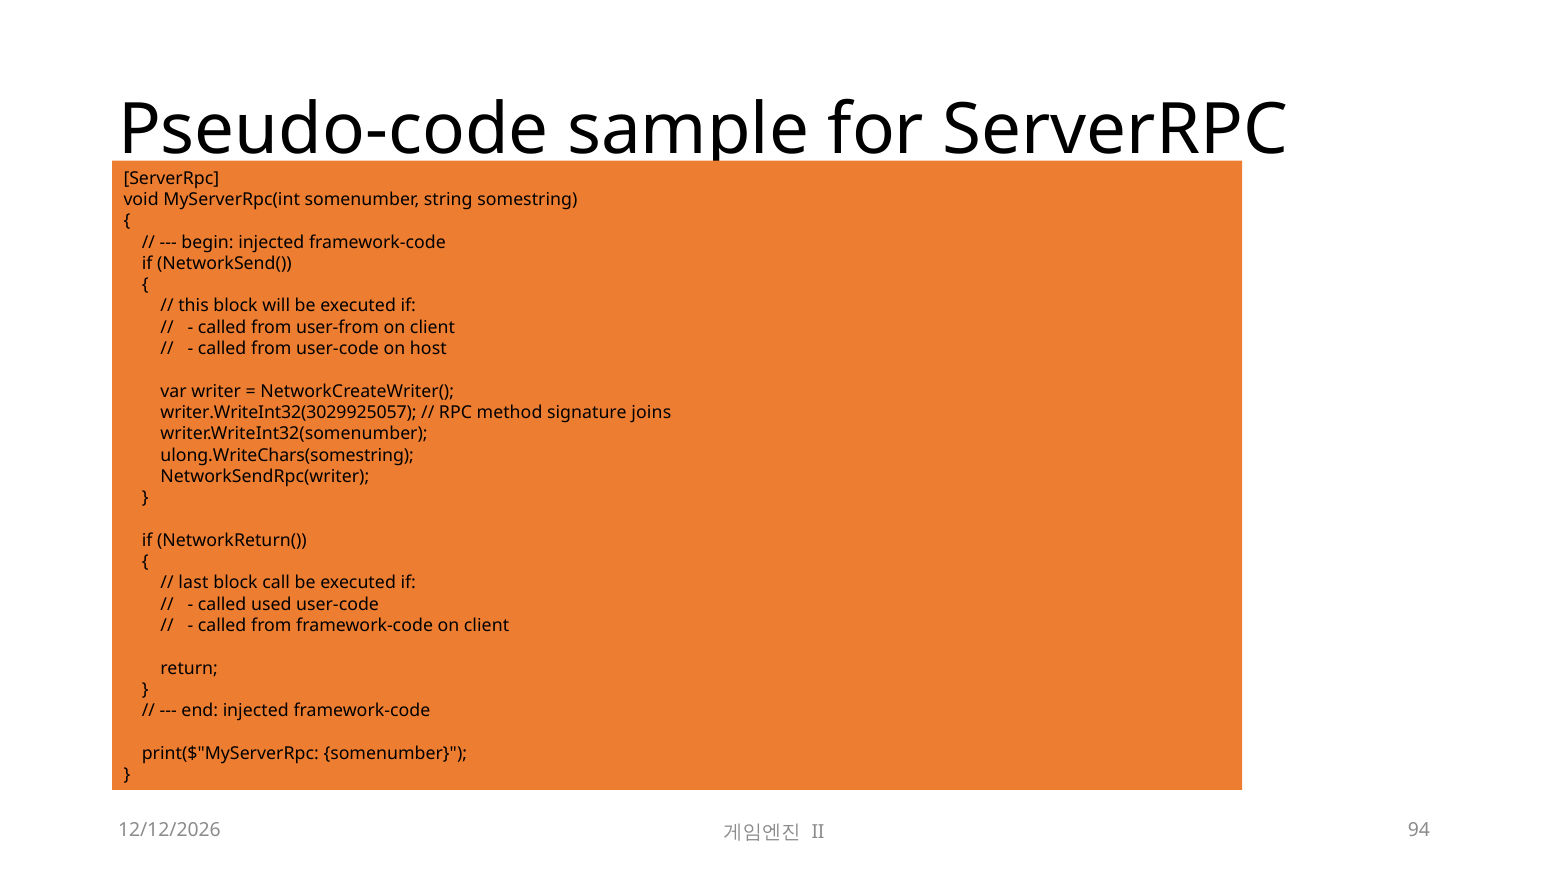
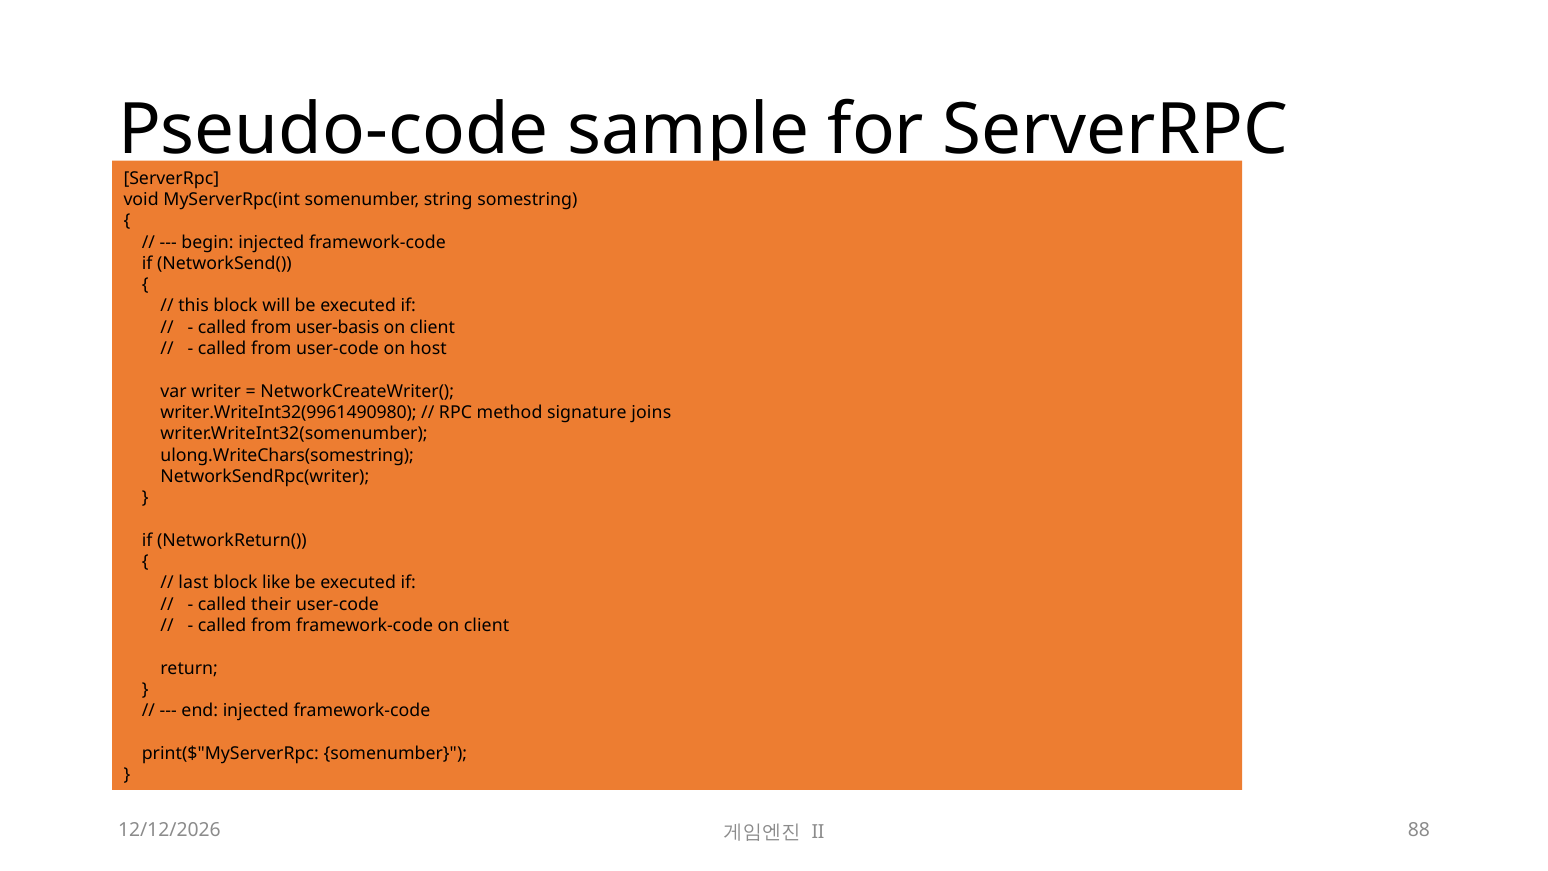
user-from: user-from -> user-basis (338, 327)
writer.WriteInt32(3029925057: writer.WriteInt32(3029925057 -> writer.WriteInt32(9961490980 (289, 413)
call: call -> like (276, 583)
used: used -> their (271, 604)
94: 94 -> 88 (1419, 830)
